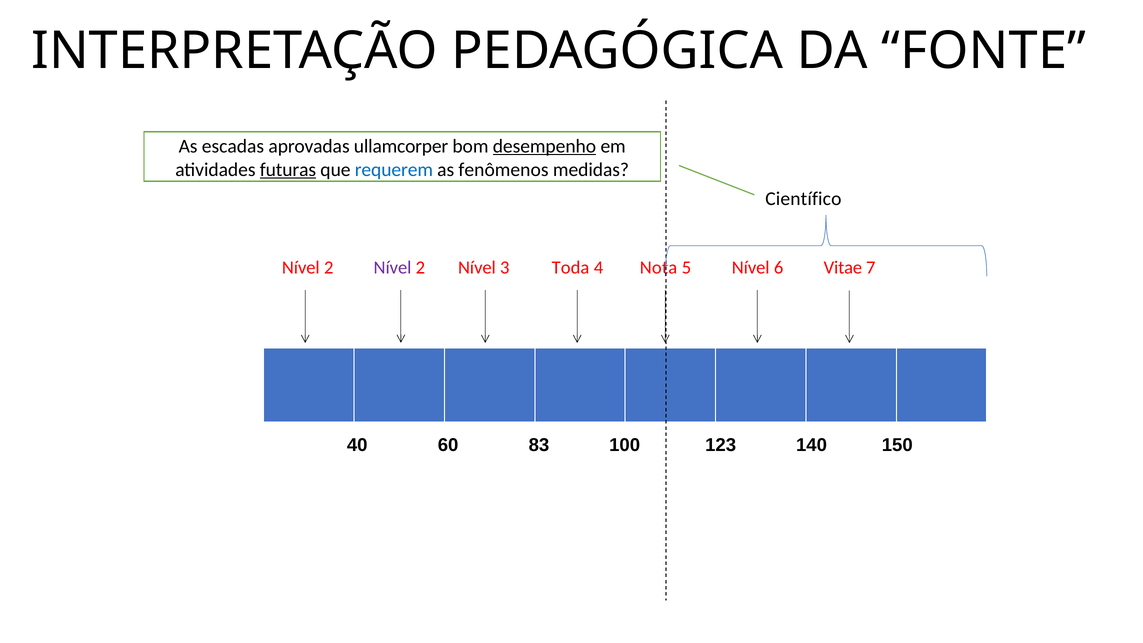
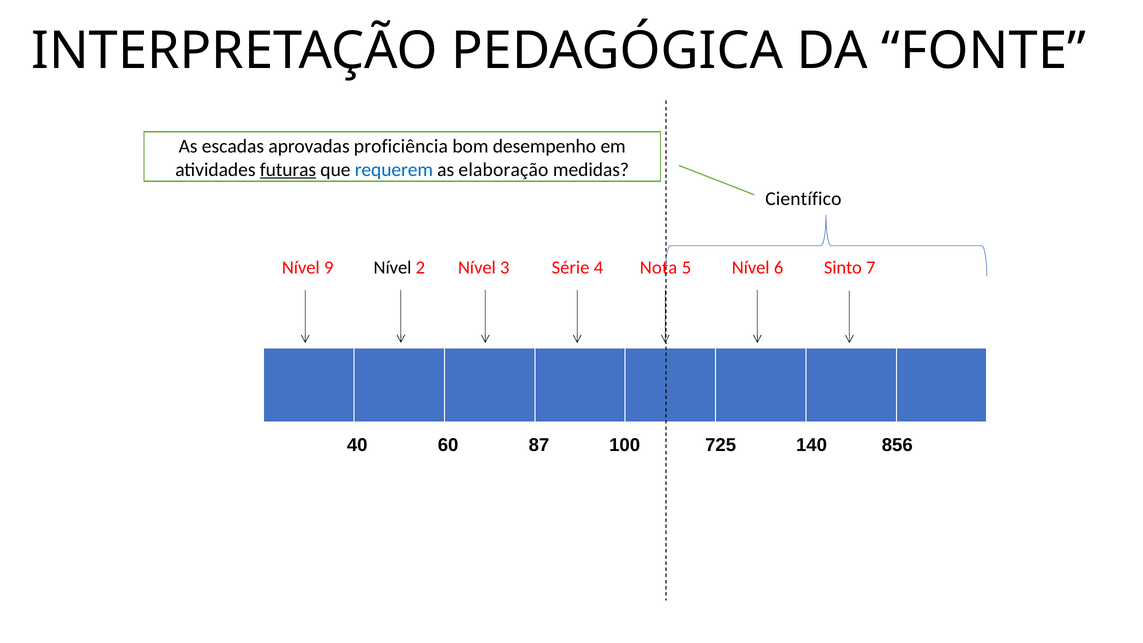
ullamcorper: ullamcorper -> proficiência (401, 146)
desempenho underline: present -> none (544, 146)
fenômenos: fenômenos -> elaboração (503, 170)
Nível colour: purple -> black (393, 268)
Toda: Toda -> Série (571, 268)
Vitae: Vitae -> Sinto (843, 268)
2: 2 -> 9 (329, 268)
83: 83 -> 87 (539, 445)
123: 123 -> 725 (721, 445)
150: 150 -> 856 (897, 445)
